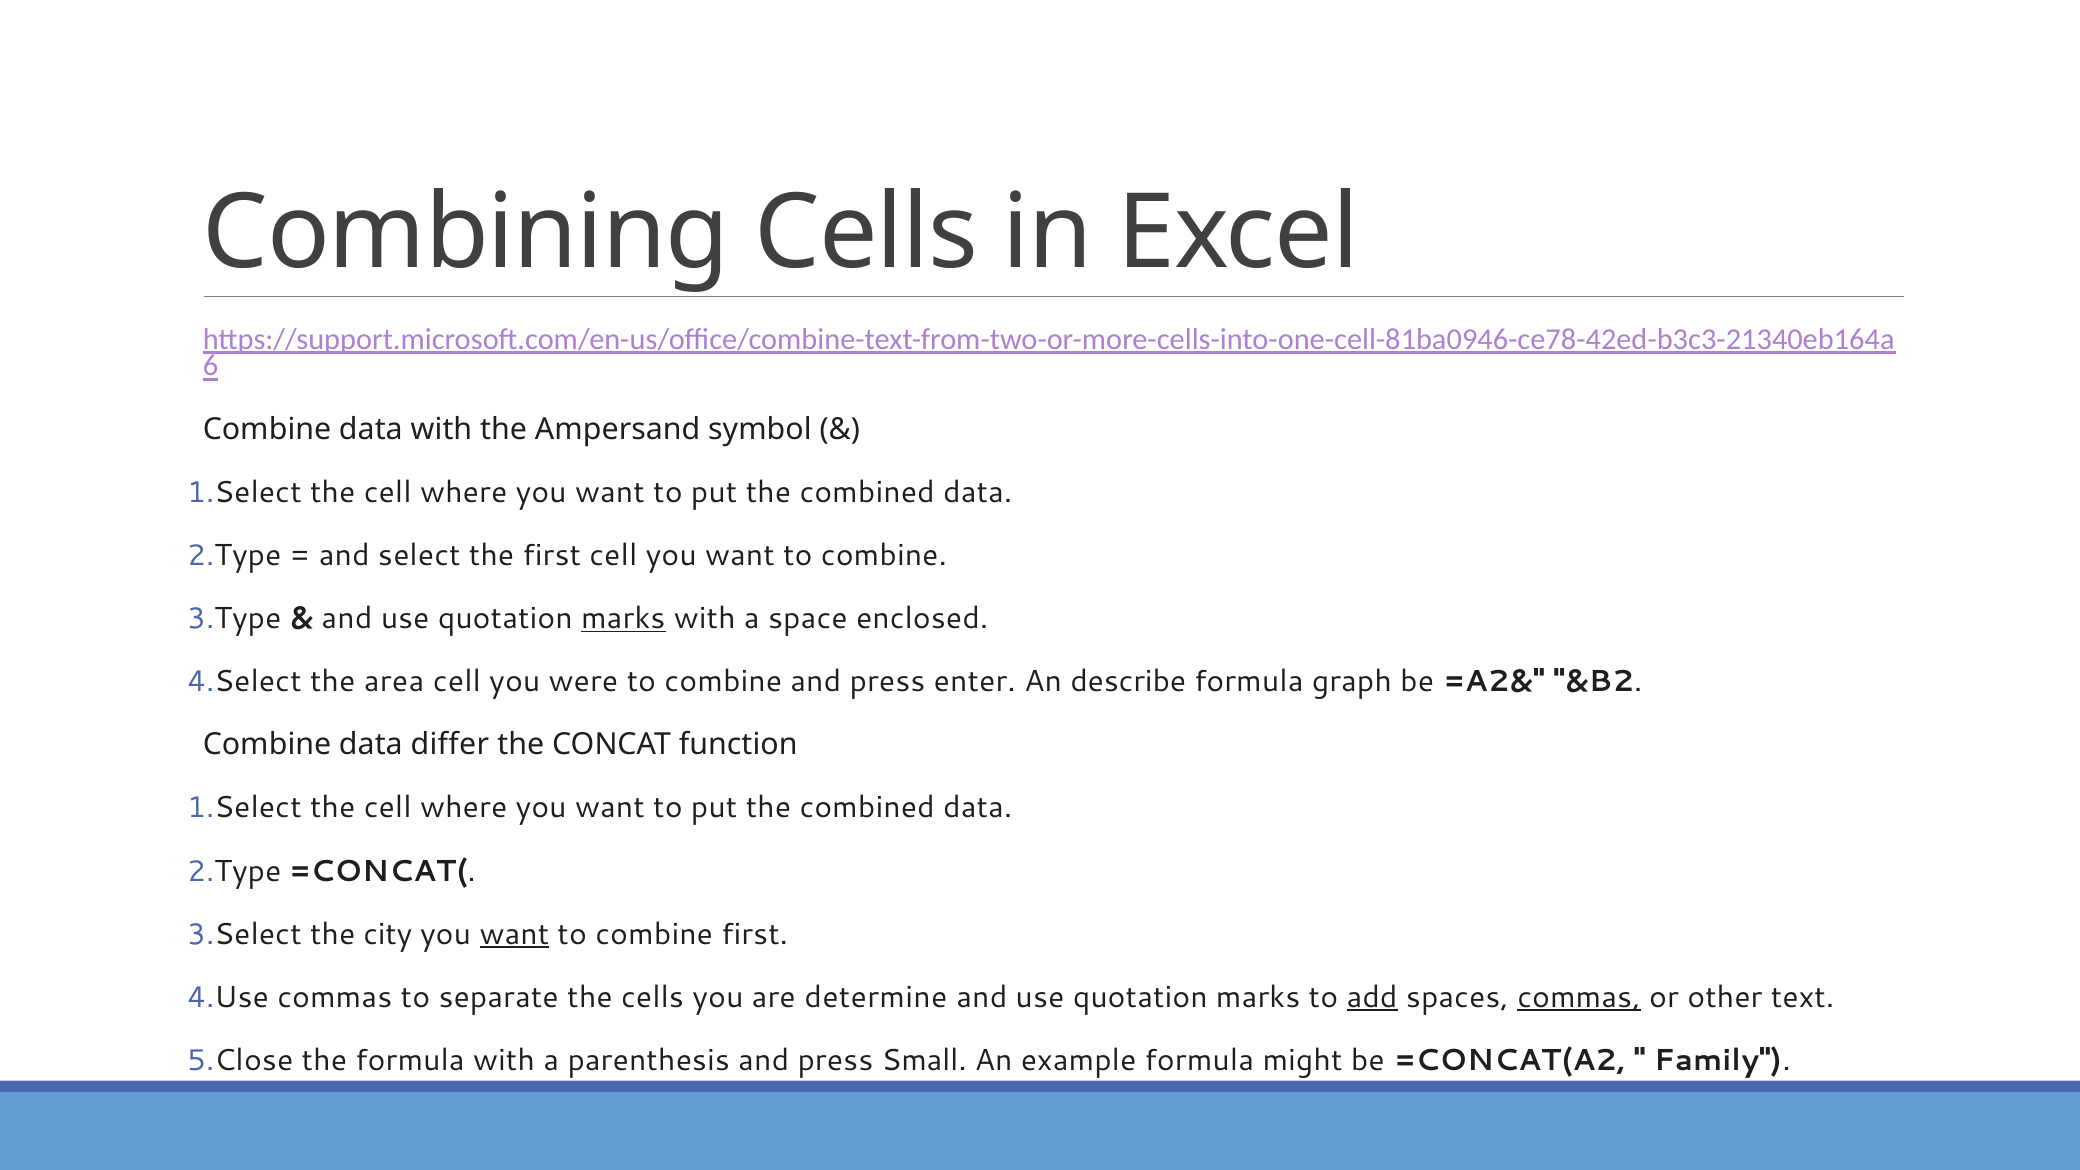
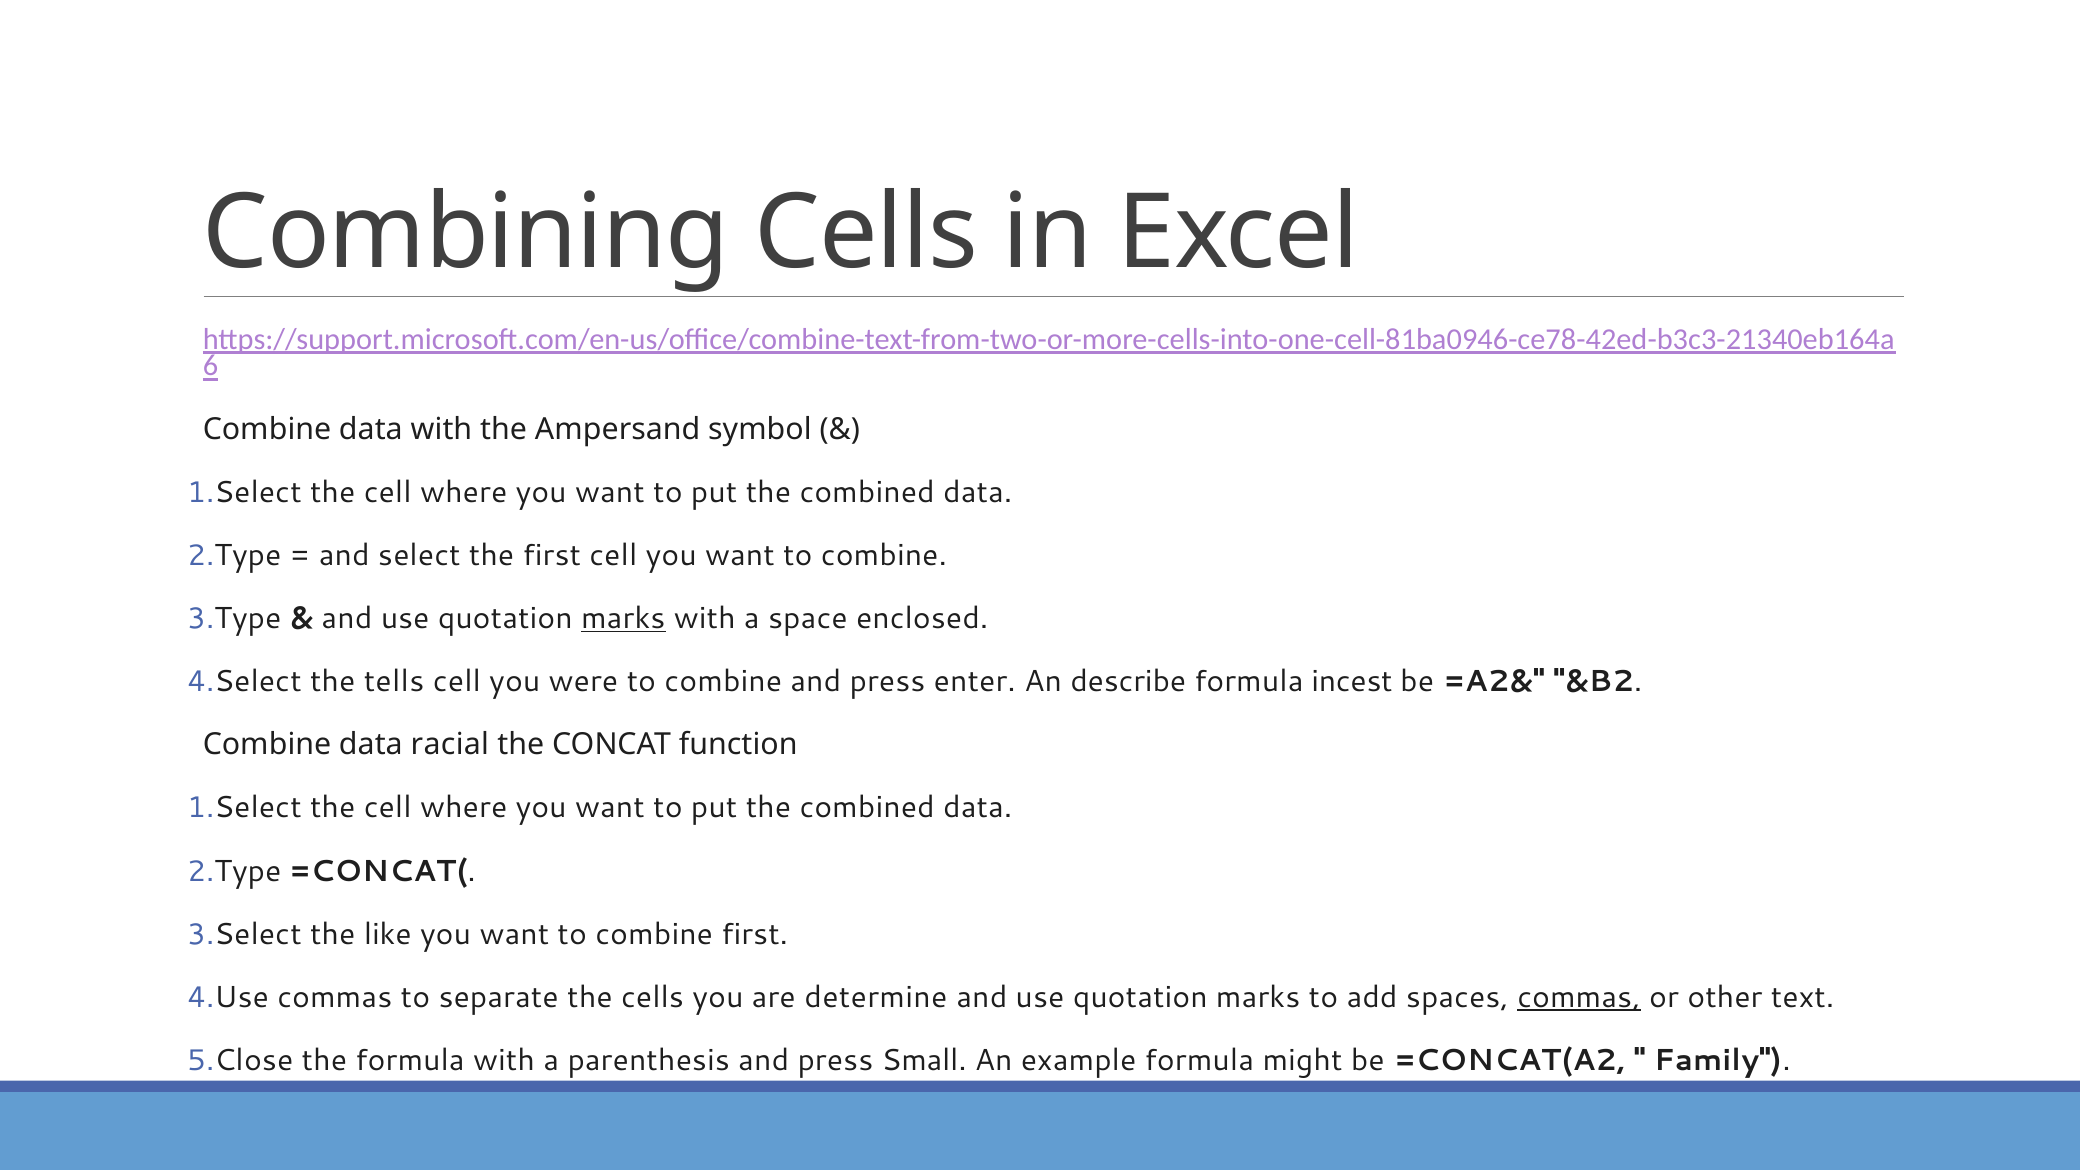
area: area -> tells (394, 682)
graph: graph -> incest (1352, 682)
differ: differ -> racial (450, 745)
city: city -> like (388, 934)
want underline: present -> none (514, 934)
add underline: present -> none (1372, 997)
